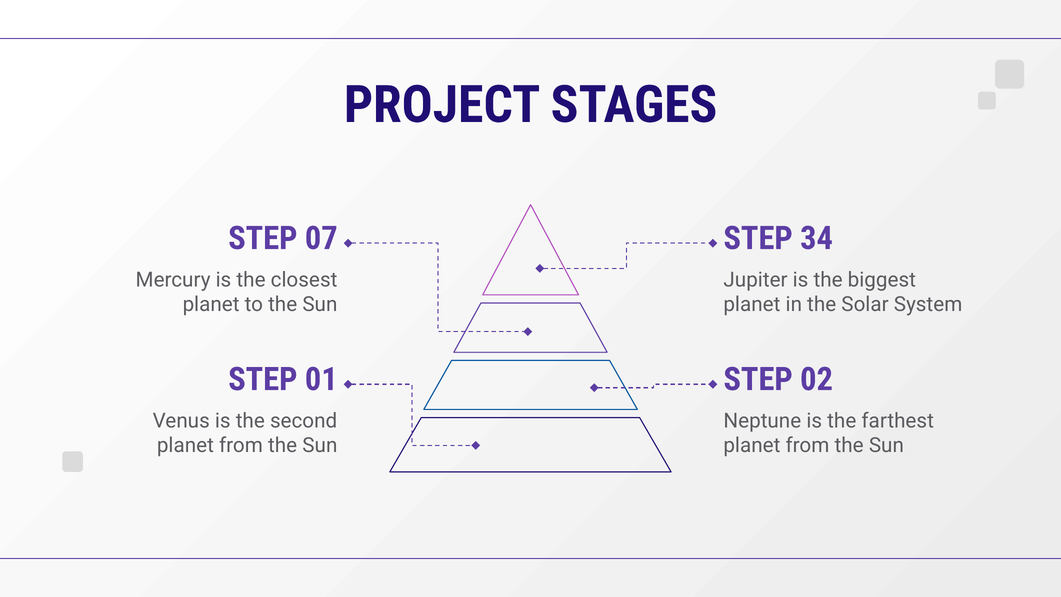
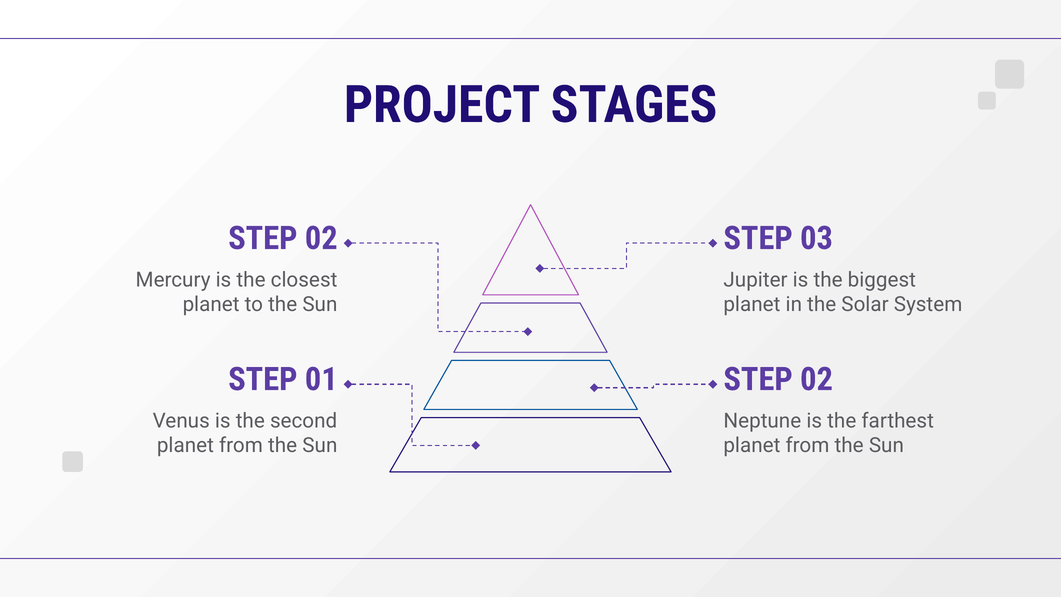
07: 07 -> 02 (321, 238)
34: 34 -> 03 (816, 238)
